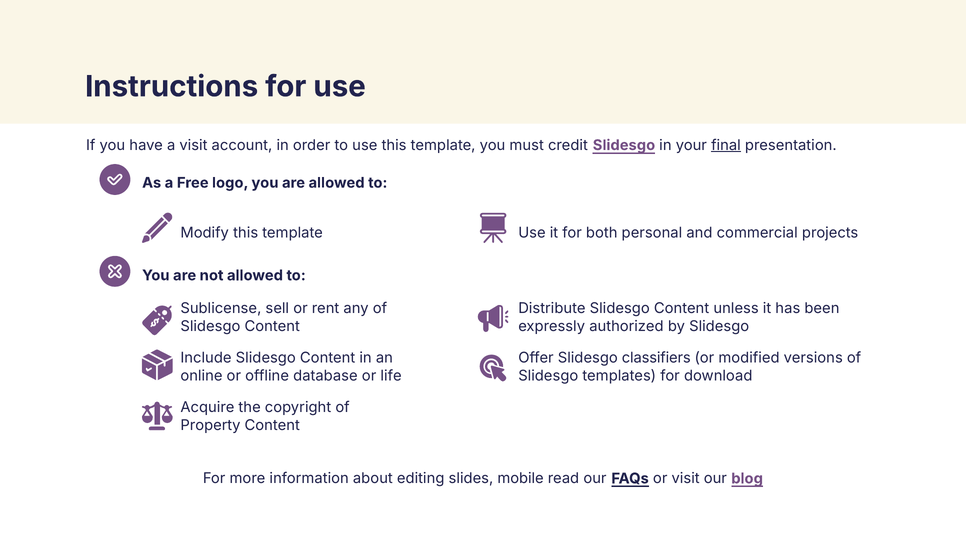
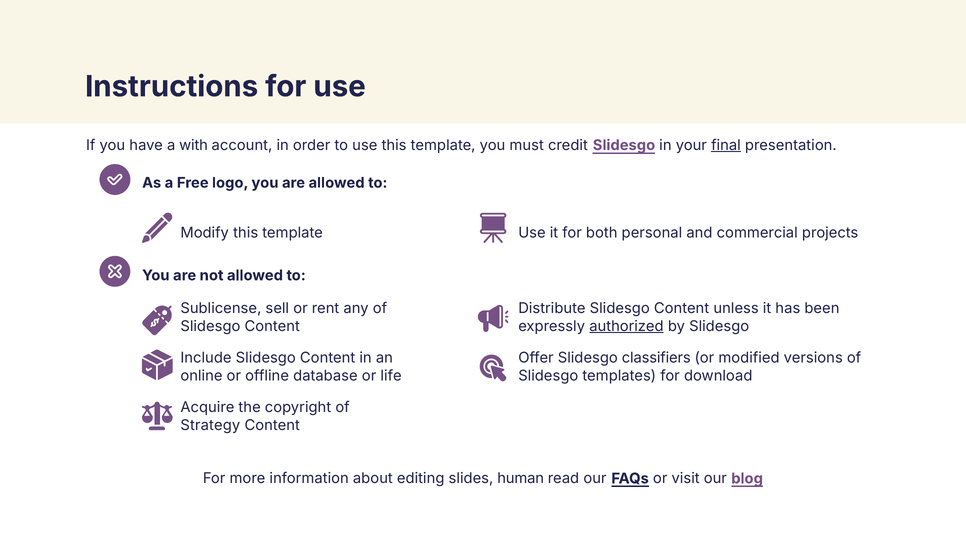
a visit: visit -> with (194, 145)
authorized underline: none -> present (626, 326)
Property: Property -> Strategy (210, 425)
mobile: mobile -> human (521, 478)
